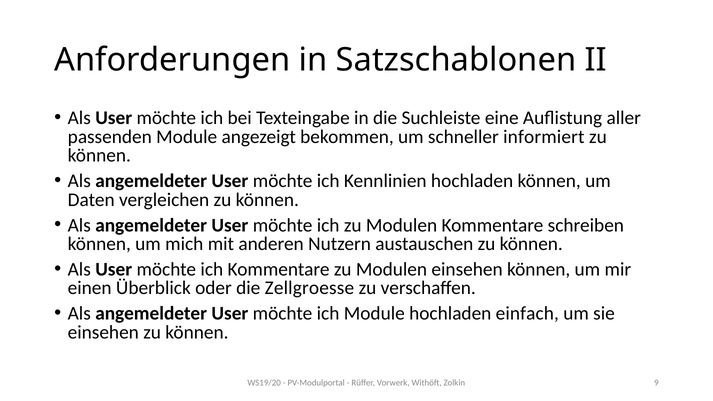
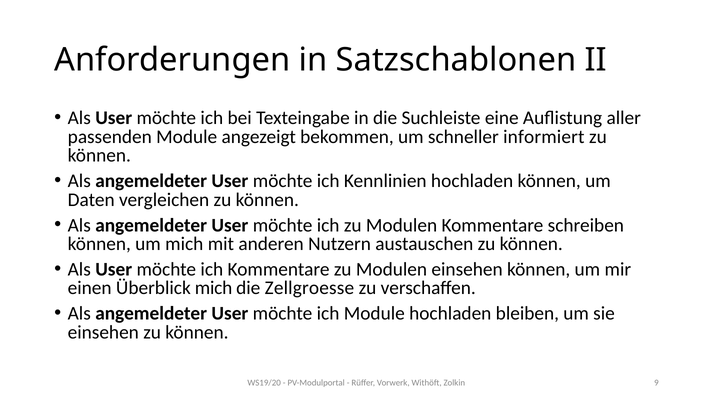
Überblick oder: oder -> mich (214, 288)
einfach: einfach -> bleiben (527, 314)
